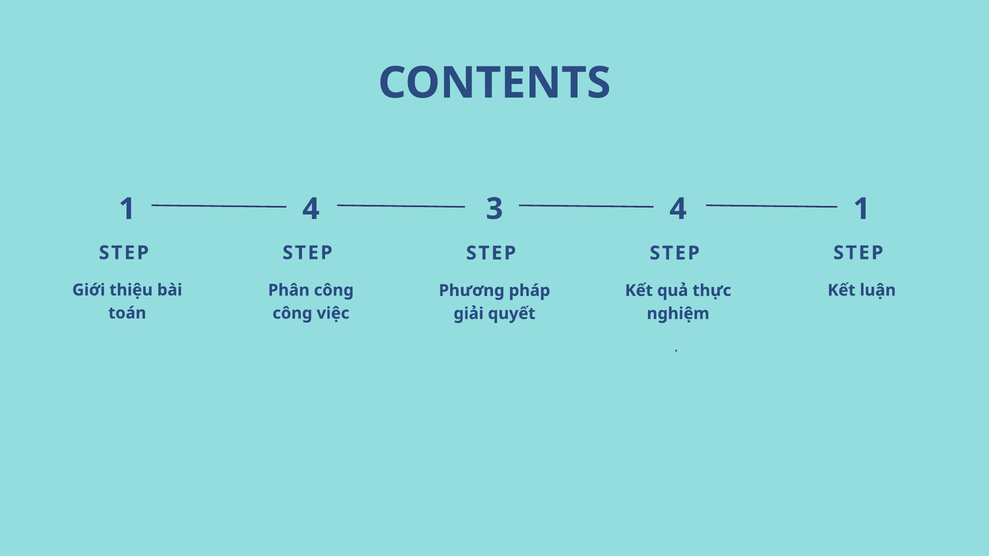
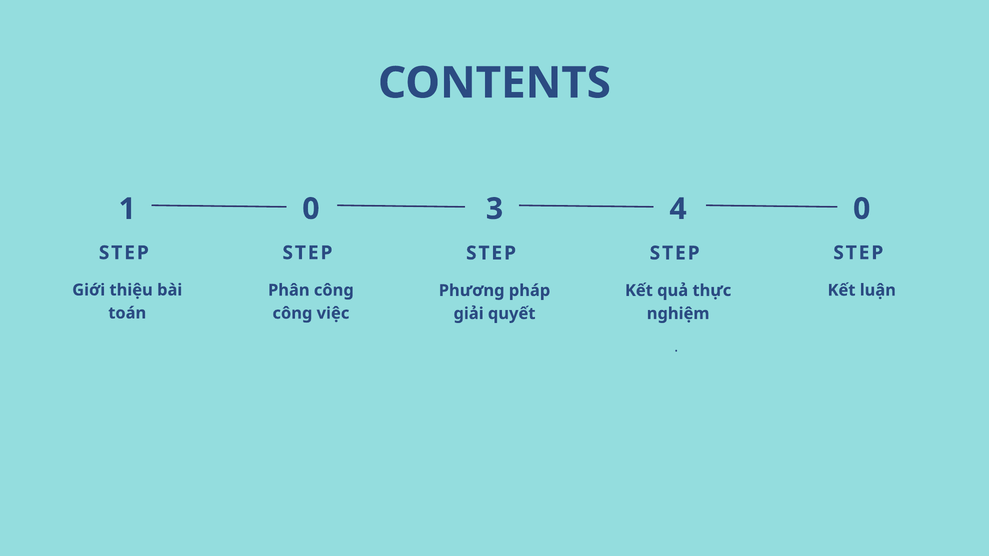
1 4: 4 -> 0 (311, 209)
4 1: 1 -> 0 (862, 209)
